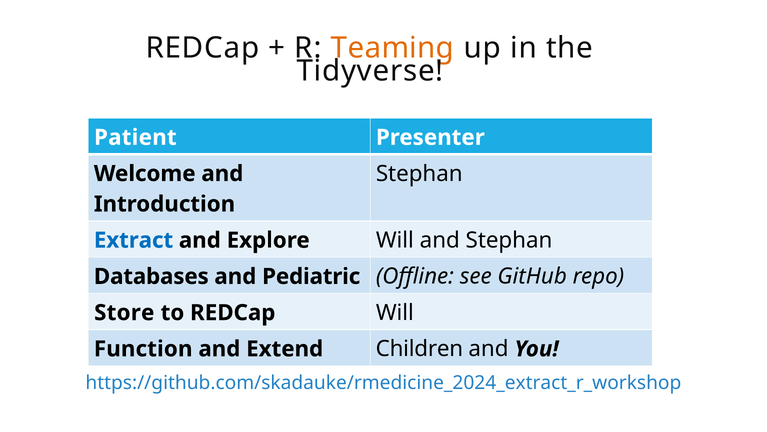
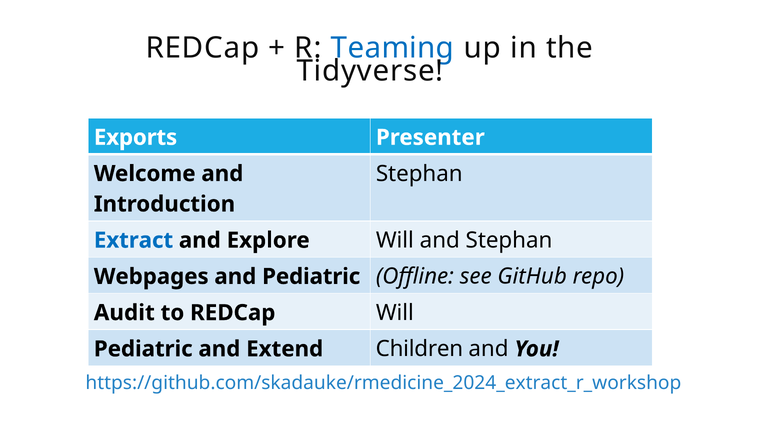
Teaming colour: orange -> blue (393, 48)
Patient: Patient -> Exports (136, 137)
Databases: Databases -> Webpages (151, 276)
Store: Store -> Audit (124, 312)
Function: Function -> Pediatric (143, 349)
